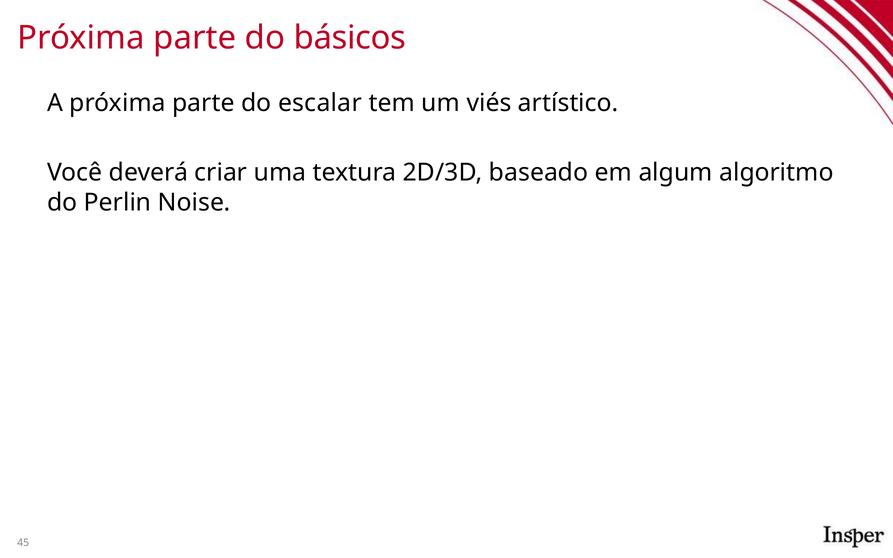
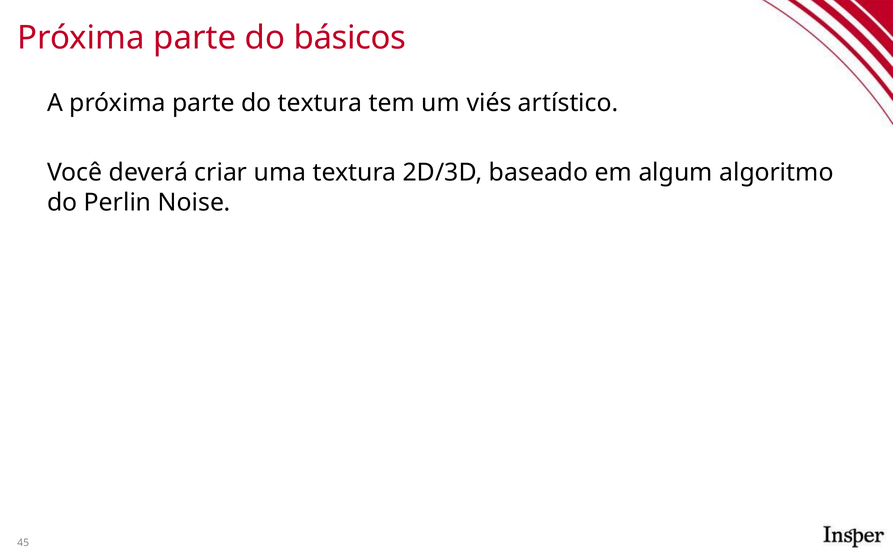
do escalar: escalar -> textura (320, 103)
